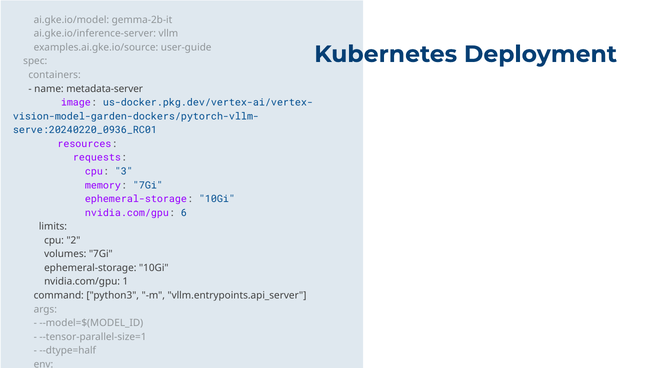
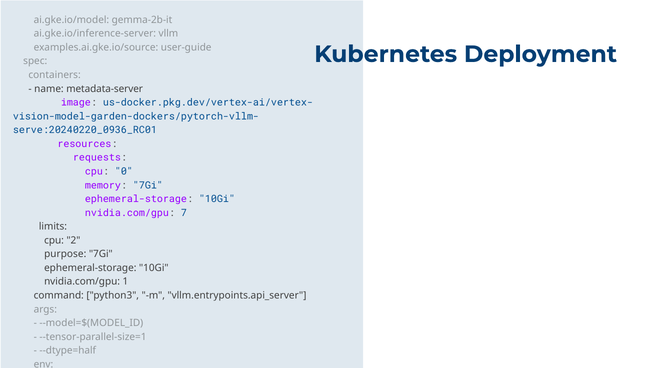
3: 3 -> 0 (124, 171)
6: 6 -> 7 (184, 212)
volumes: volumes -> purpose (65, 254)
